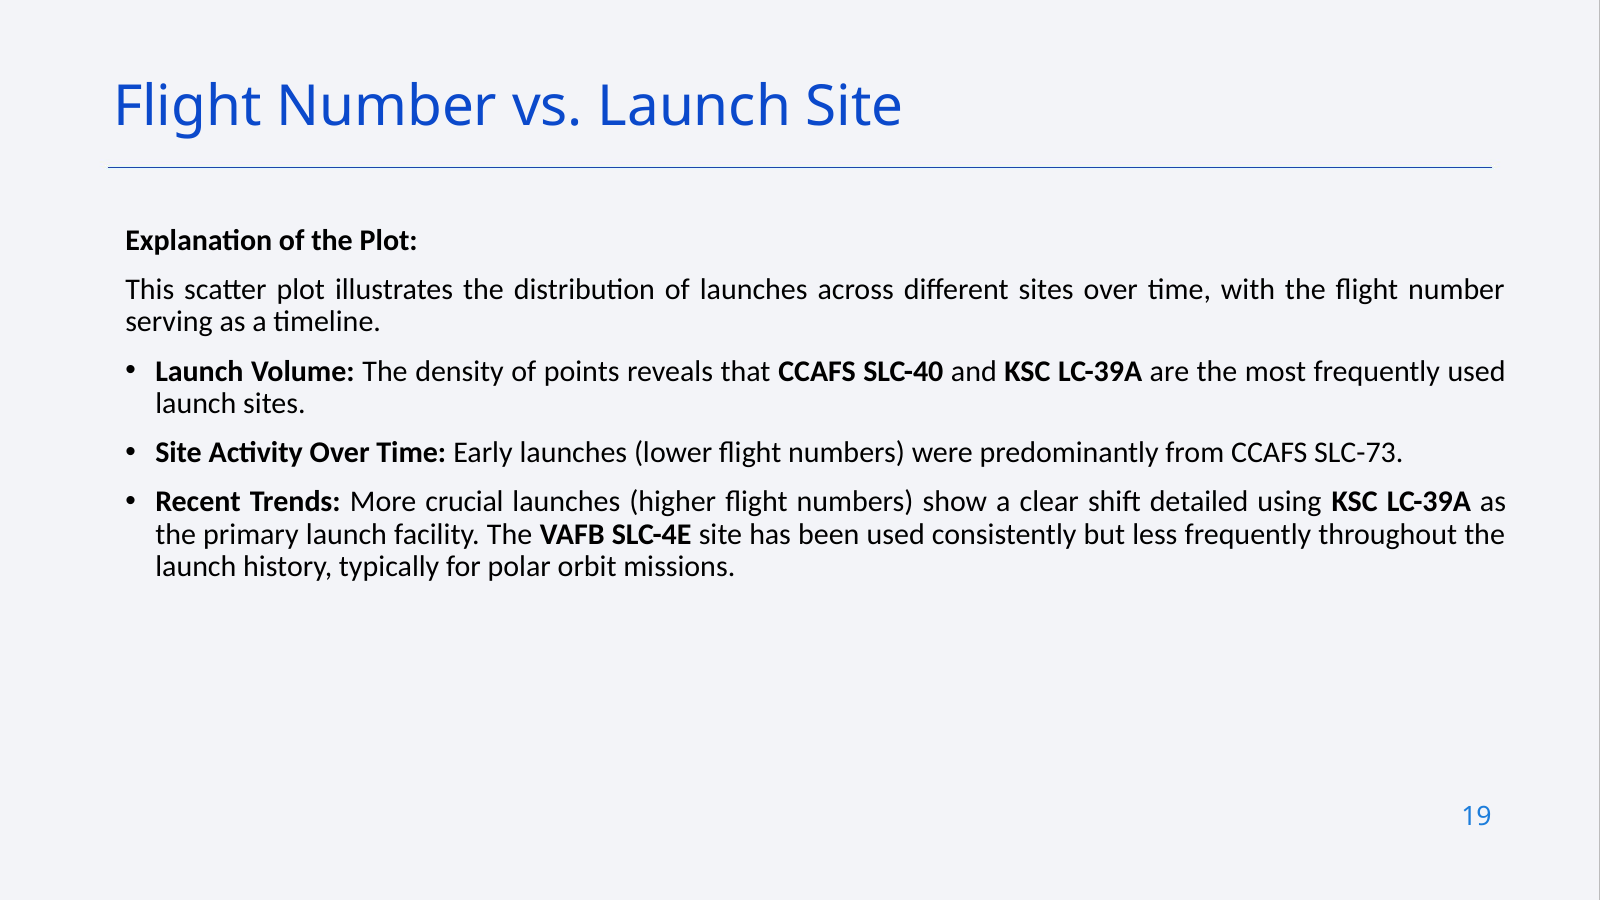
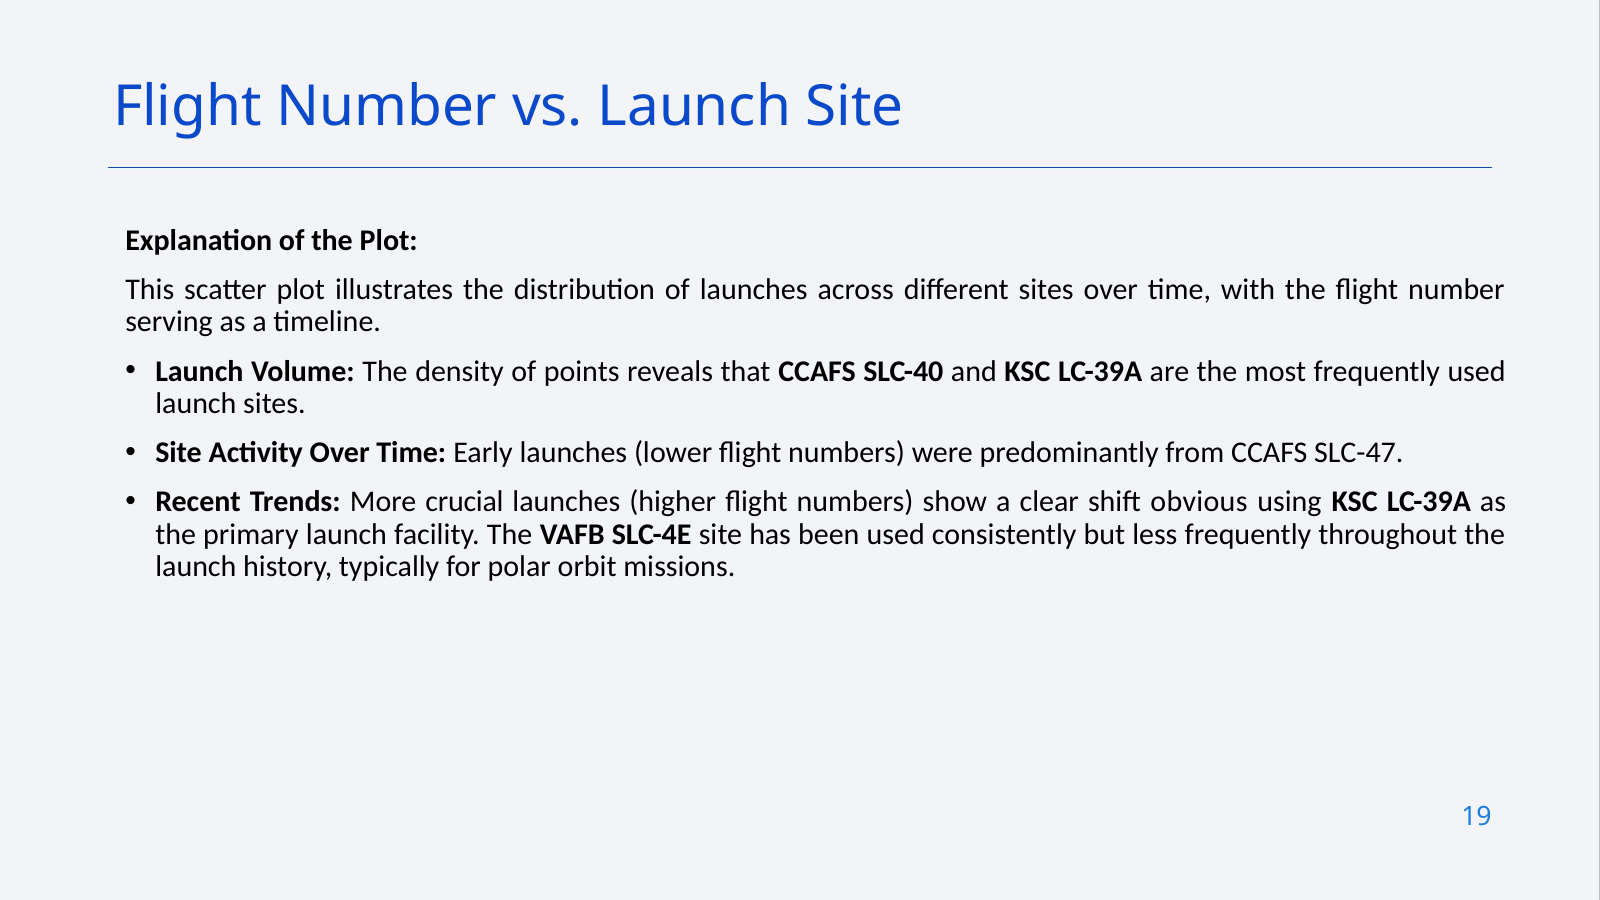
SLC-73: SLC-73 -> SLC-47 (1359, 453)
detailed: detailed -> obvious (1199, 502)
